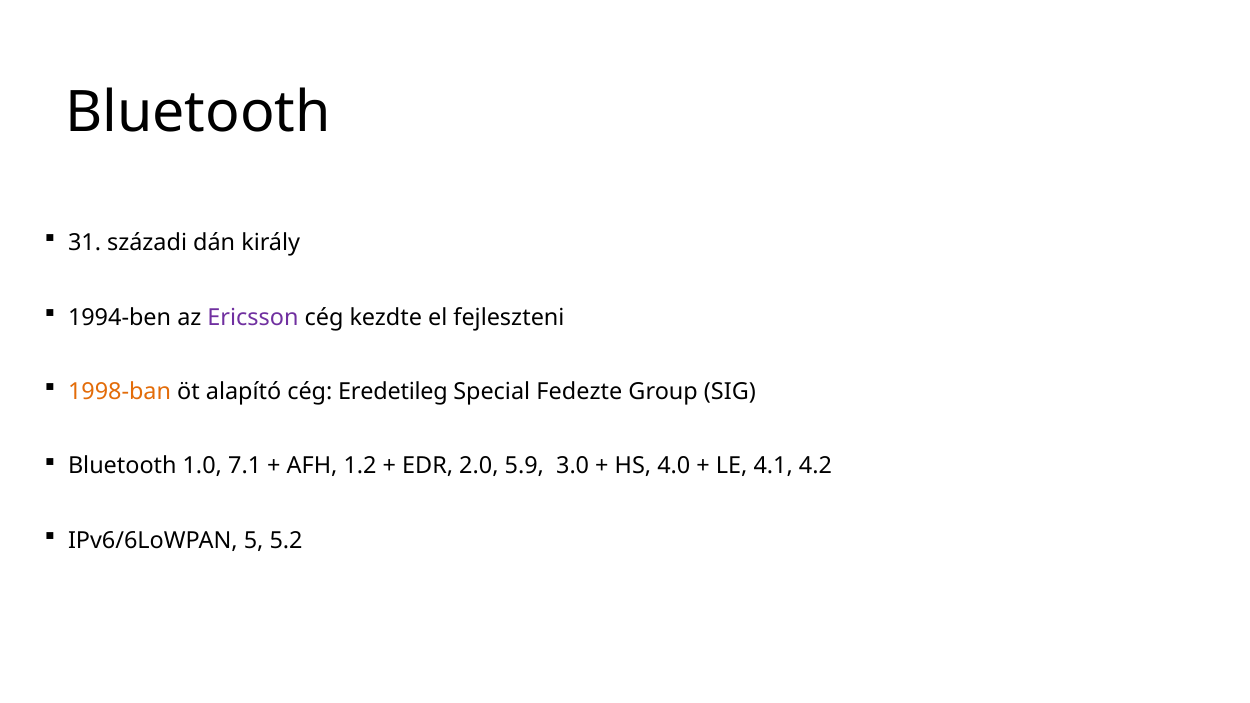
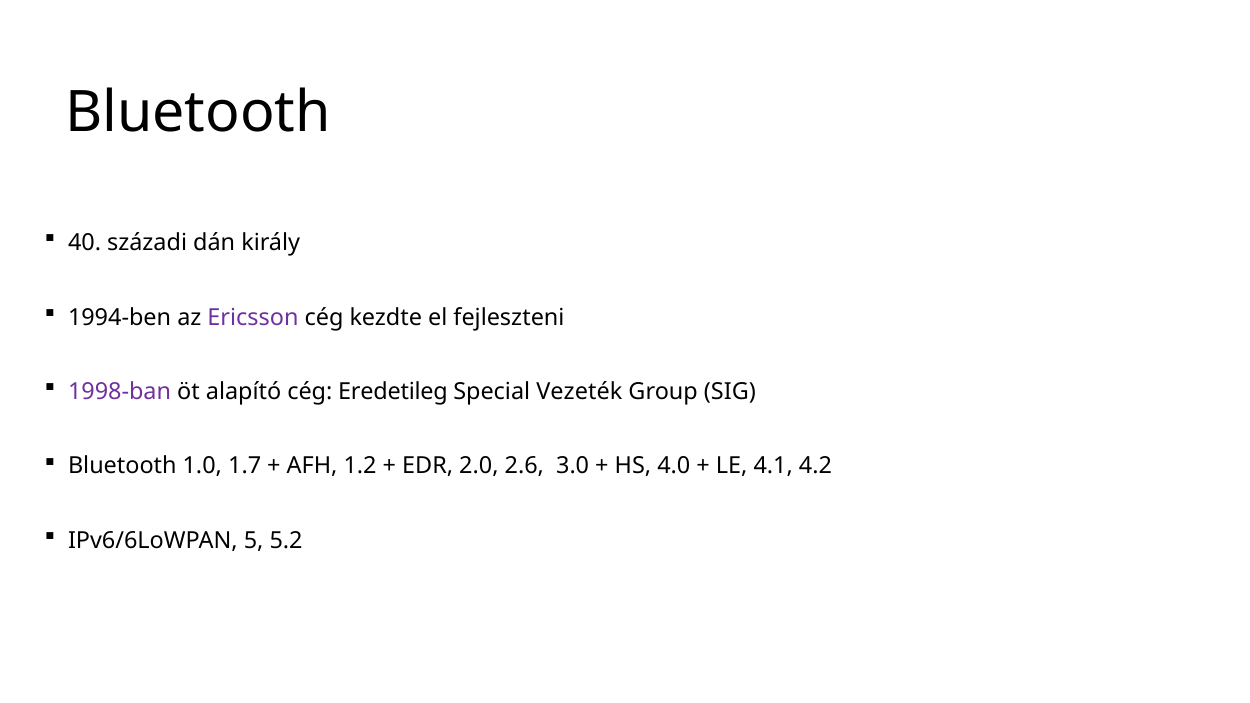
31: 31 -> 40 (85, 243)
1998-ban colour: orange -> purple (120, 392)
Fedezte: Fedezte -> Vezeték (579, 392)
7.1: 7.1 -> 1.7 (245, 466)
5.9: 5.9 -> 2.6 (524, 466)
